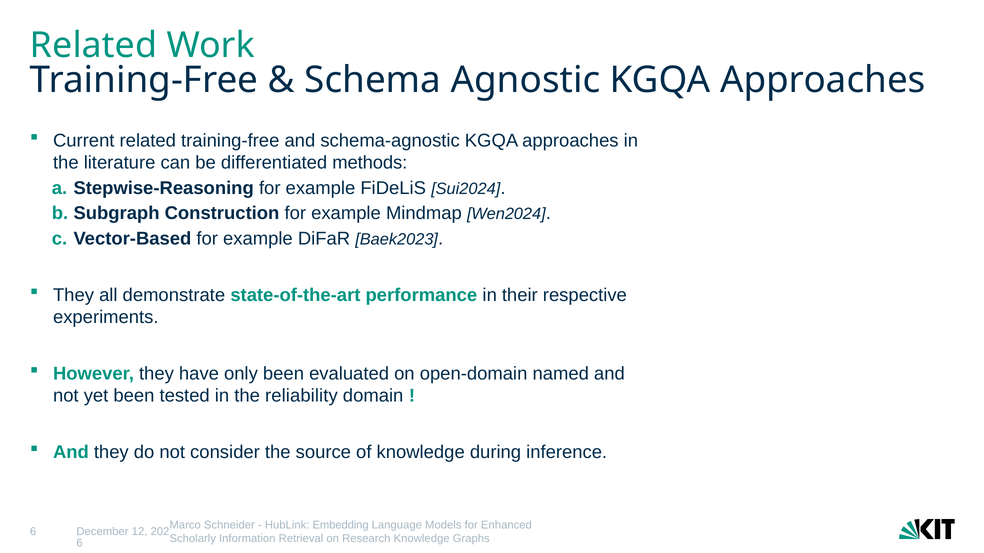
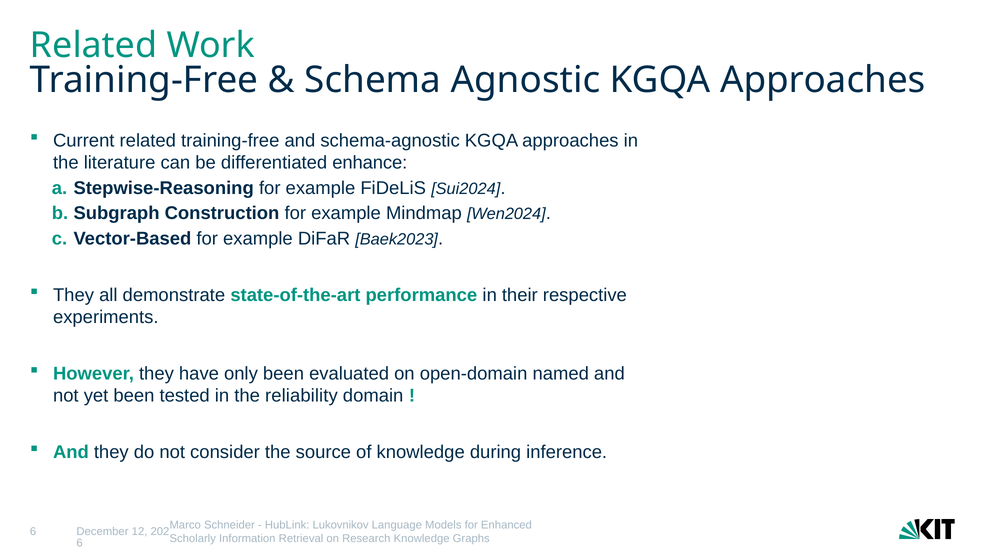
methods: methods -> enhance (370, 163)
Embedding: Embedding -> Lukovnikov (341, 525)
